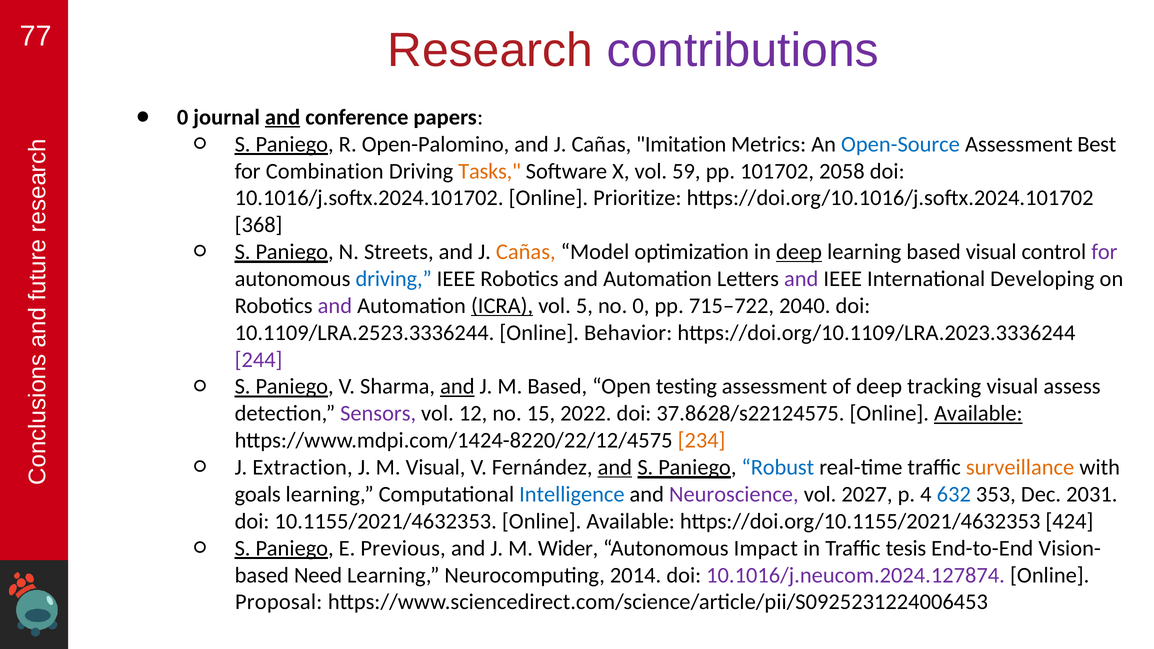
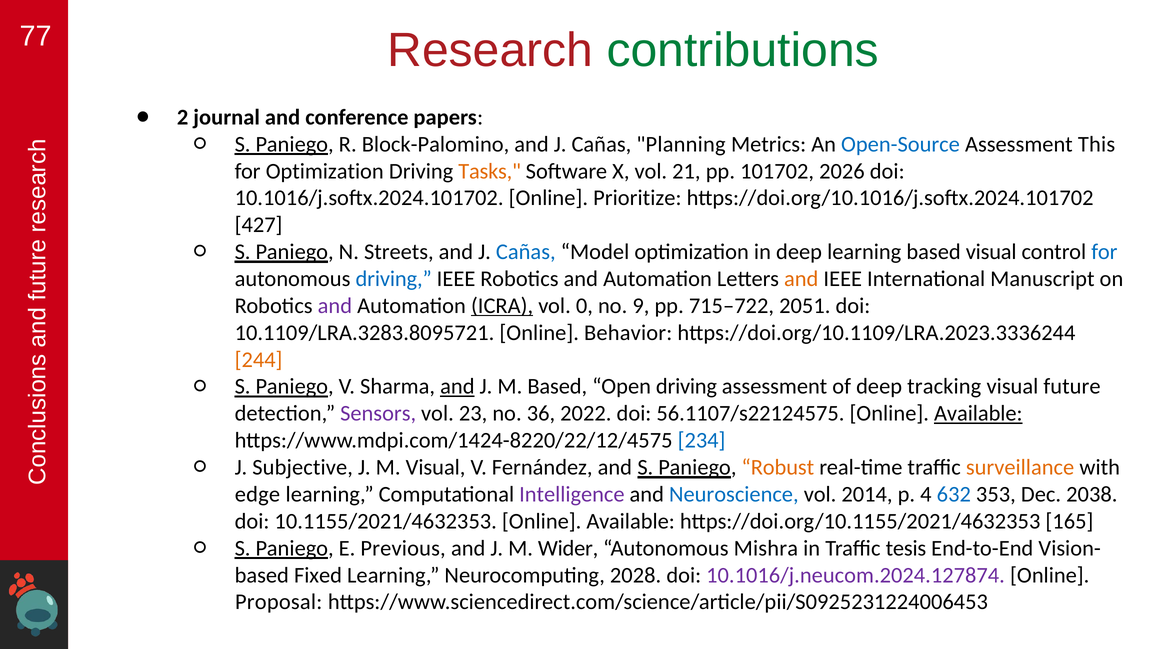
contributions colour: purple -> green (743, 50)
0: 0 -> 2 (183, 117)
and underline: present -> none (283, 117)
Open-Palomino: Open-Palomino -> Block-Palomino (436, 144)
Imitation: Imitation -> Planning (681, 144)
Best: Best -> This (1097, 144)
for Combination: Combination -> Optimization (325, 171)
59: 59 -> 21 (686, 171)
2058: 2058 -> 2026 (842, 171)
368: 368 -> 427 (259, 225)
Cañas colour: orange -> blue (526, 252)
deep underline: present -> none (799, 252)
for colour: purple -> blue (1104, 252)
and colour: purple -> orange (801, 279)
Developing: Developing -> Manuscript (1042, 279)
5: 5 -> 0 (584, 306)
no 0: 0 -> 9 (641, 306)
2040: 2040 -> 2051 (805, 306)
10.1109/LRA.2523.3336244: 10.1109/LRA.2523.3336244 -> 10.1109/LRA.3283.8095721 (364, 333)
244 colour: purple -> orange (259, 360)
Open testing: testing -> driving (686, 387)
assess: assess -> future (1072, 387)
12: 12 -> 23 (473, 414)
15: 15 -> 36 (541, 414)
37.8628/s22124575: 37.8628/s22124575 -> 56.1107/s22124575 (750, 414)
234 colour: orange -> blue (702, 441)
Extraction: Extraction -> Subjective (303, 468)
and underline: present -> none (615, 468)
Robust colour: blue -> orange (778, 468)
goals: goals -> edge (257, 494)
Intelligence colour: blue -> purple (572, 494)
Neuroscience colour: purple -> blue (734, 494)
2027: 2027 -> 2014 (867, 494)
2031: 2031 -> 2038 (1092, 494)
424: 424 -> 165 (1069, 521)
Impact: Impact -> Mishra (766, 548)
Need: Need -> Fixed (318, 575)
2014: 2014 -> 2028 (636, 575)
